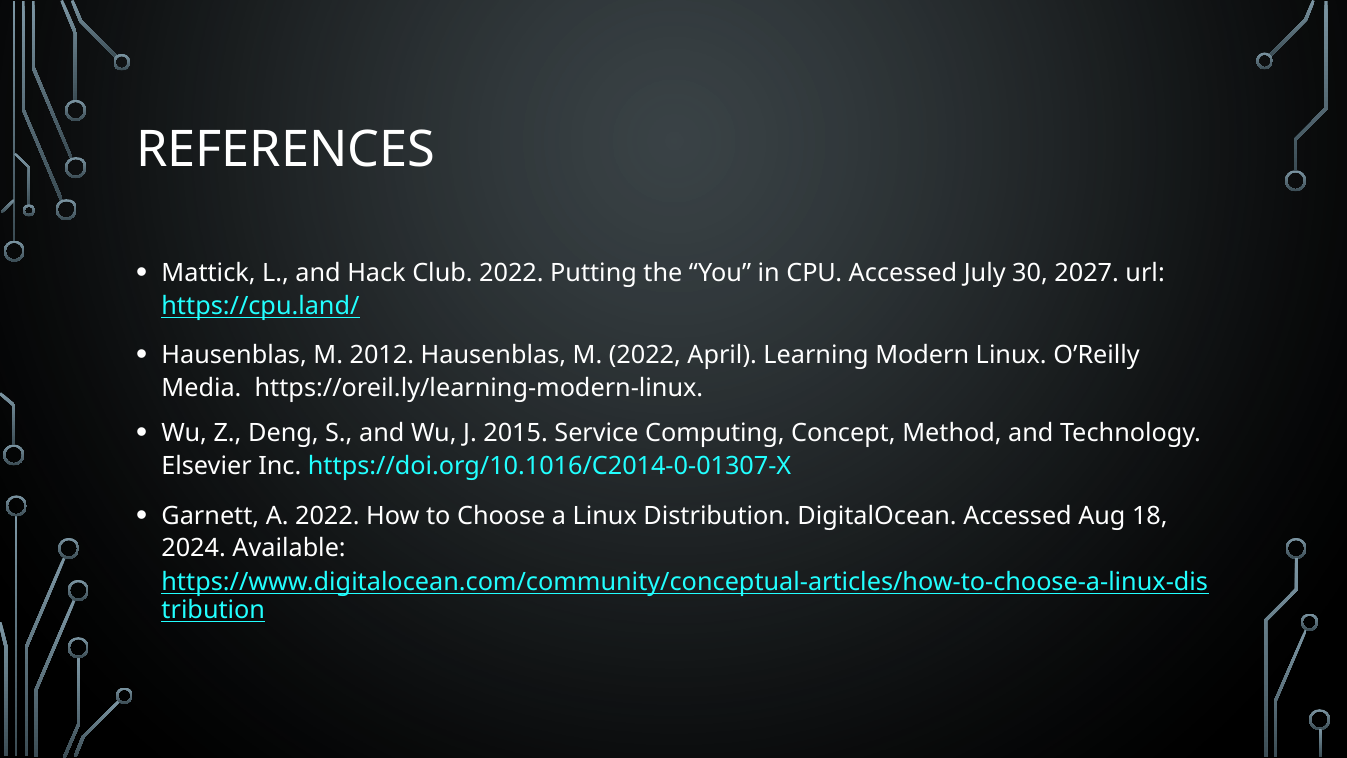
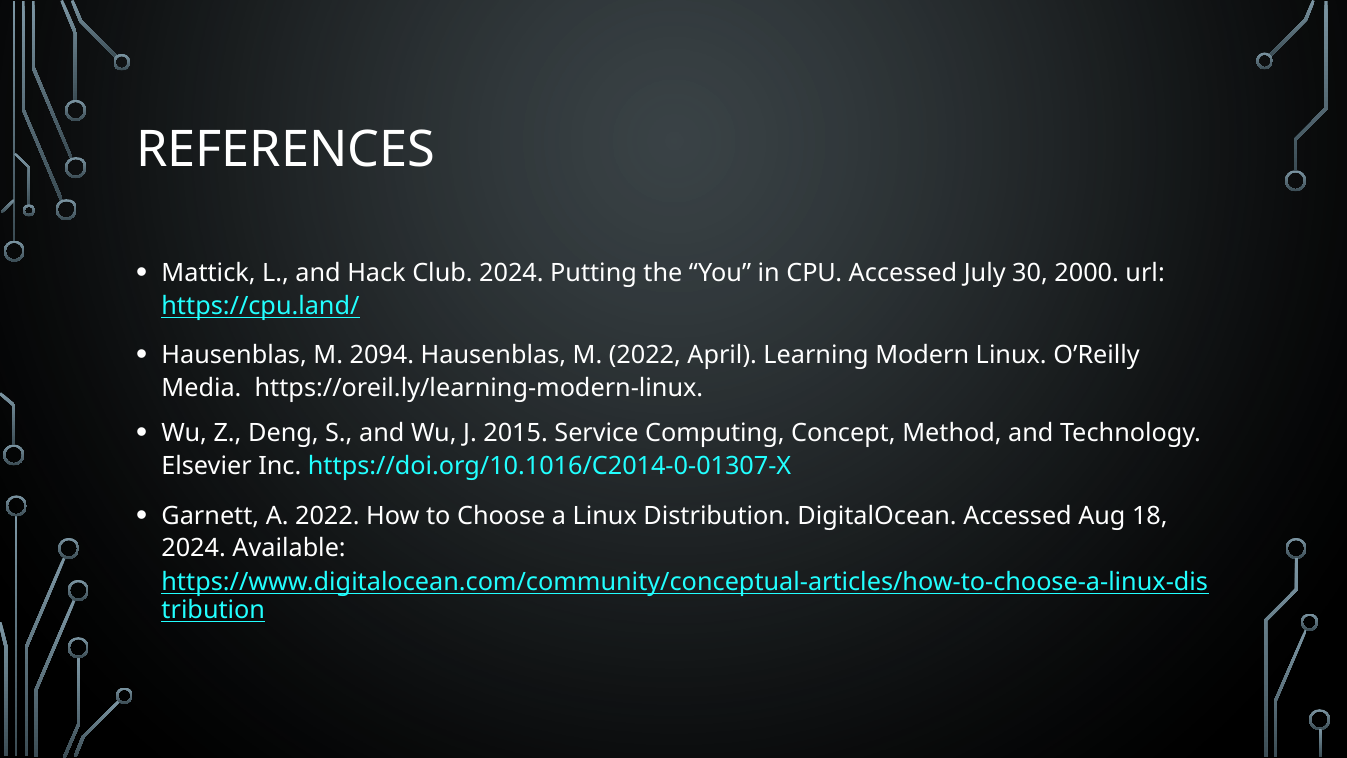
Club 2022: 2022 -> 2024 (511, 273)
2027: 2027 -> 2000 (1087, 273)
2012: 2012 -> 2094 (382, 355)
